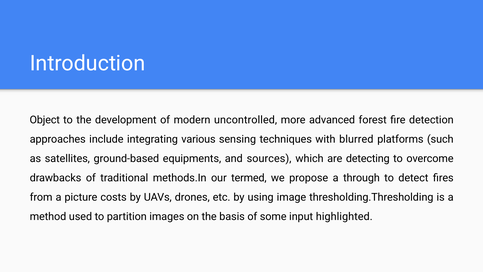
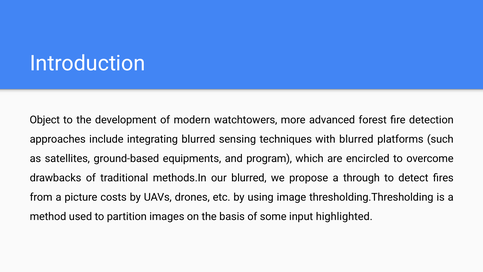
uncontrolled: uncontrolled -> watchtowers (246, 120)
integrating various: various -> blurred (198, 139)
sources: sources -> program (269, 158)
detecting: detecting -> encircled (368, 158)
our termed: termed -> blurred (249, 178)
